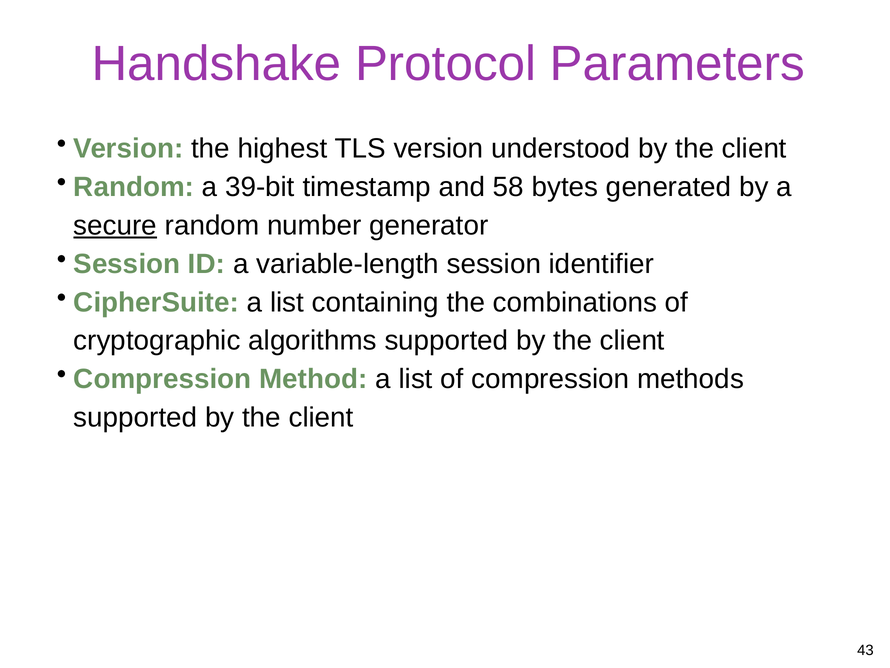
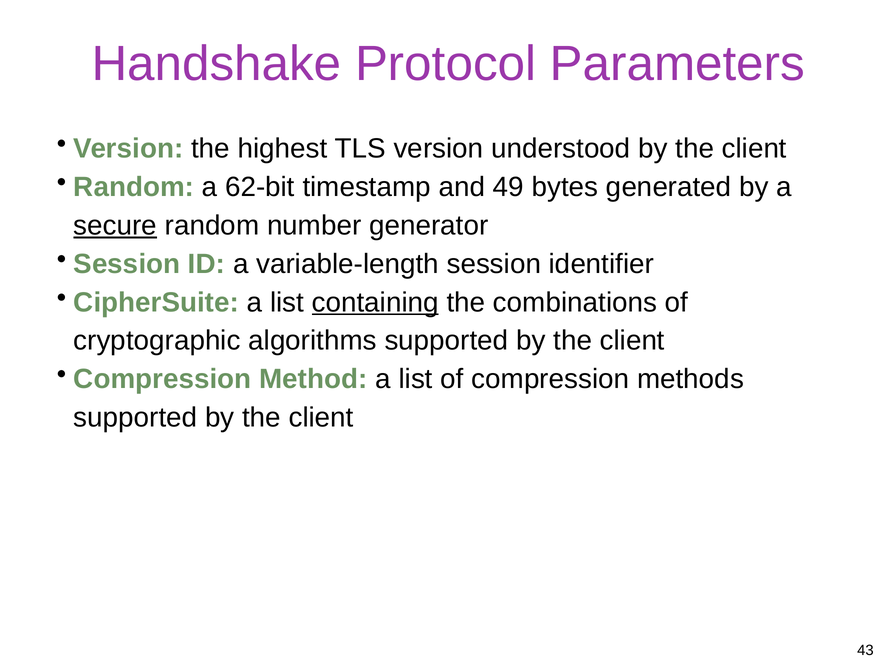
39-bit: 39-bit -> 62-bit (260, 187)
58: 58 -> 49 (508, 187)
containing underline: none -> present (375, 302)
